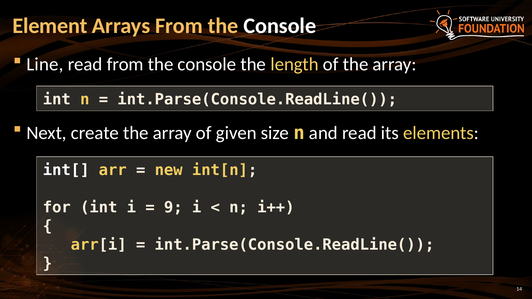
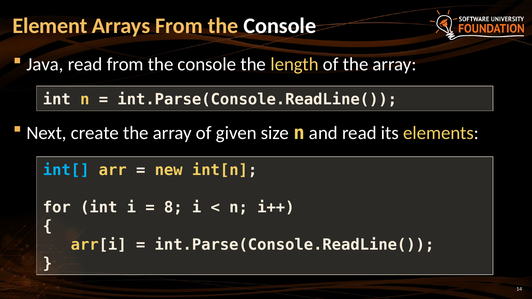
Line: Line -> Java (45, 64)
int[ colour: white -> light blue (66, 170)
9: 9 -> 8 (173, 208)
